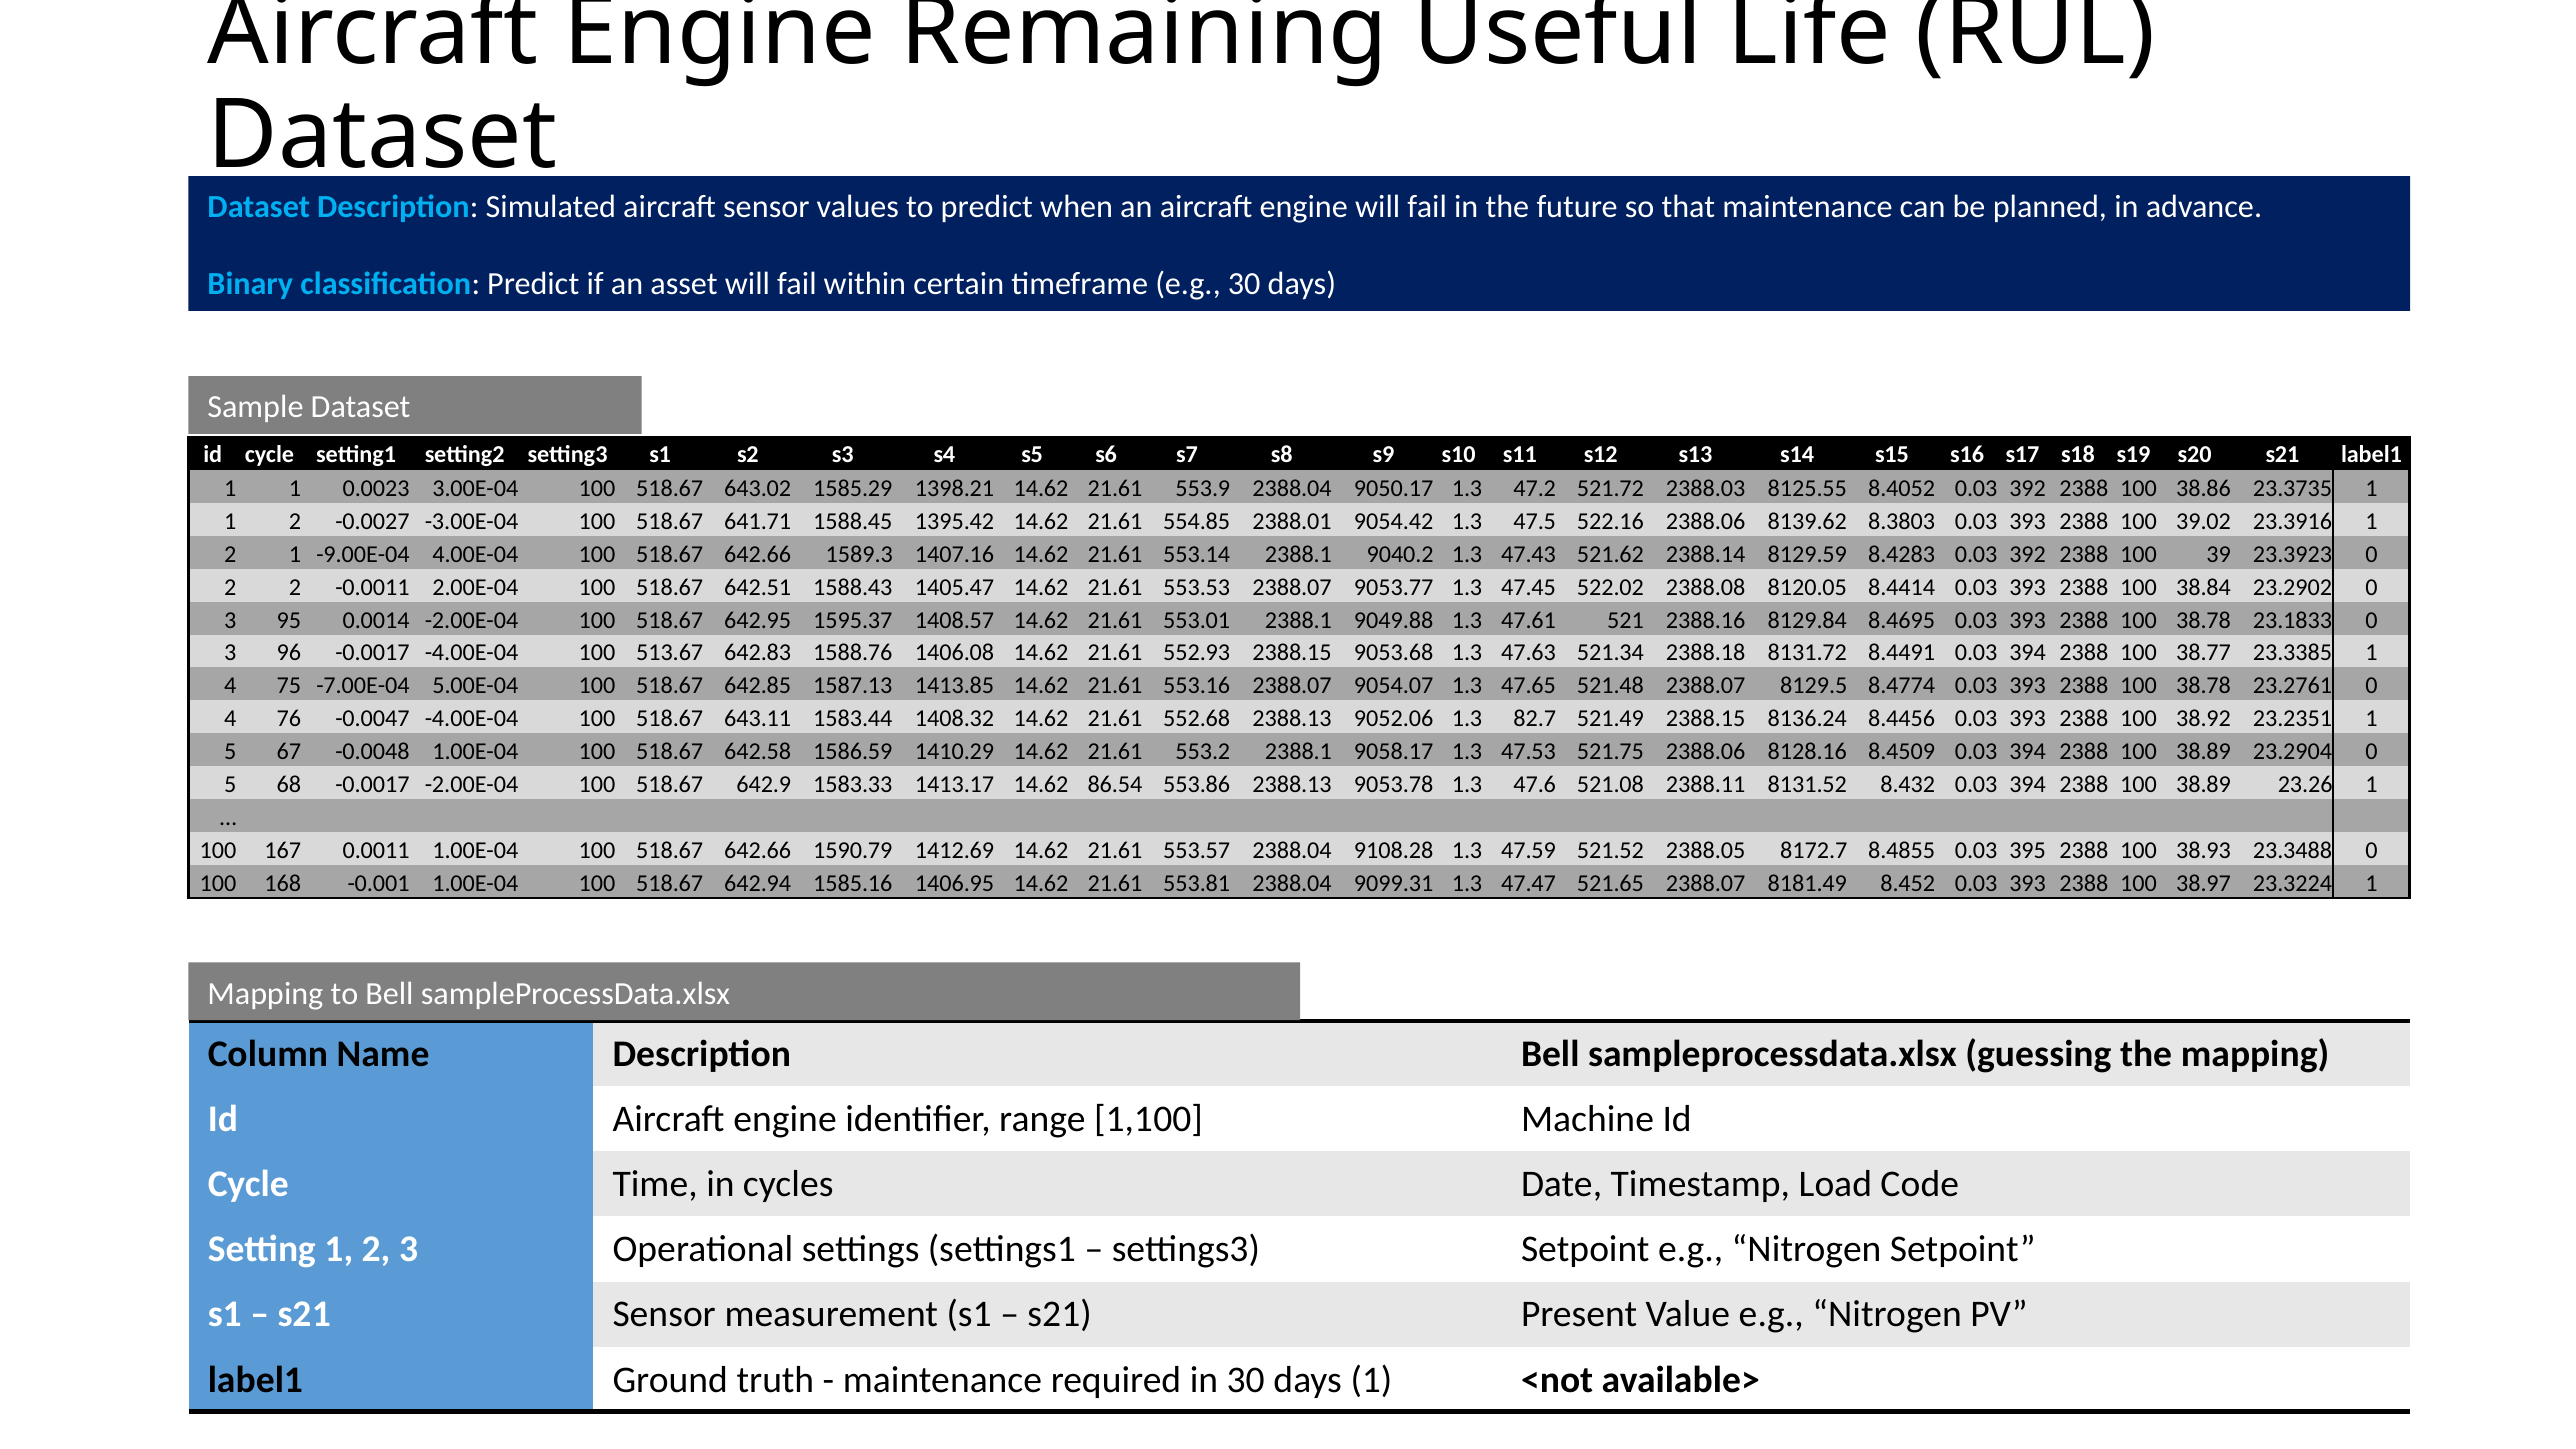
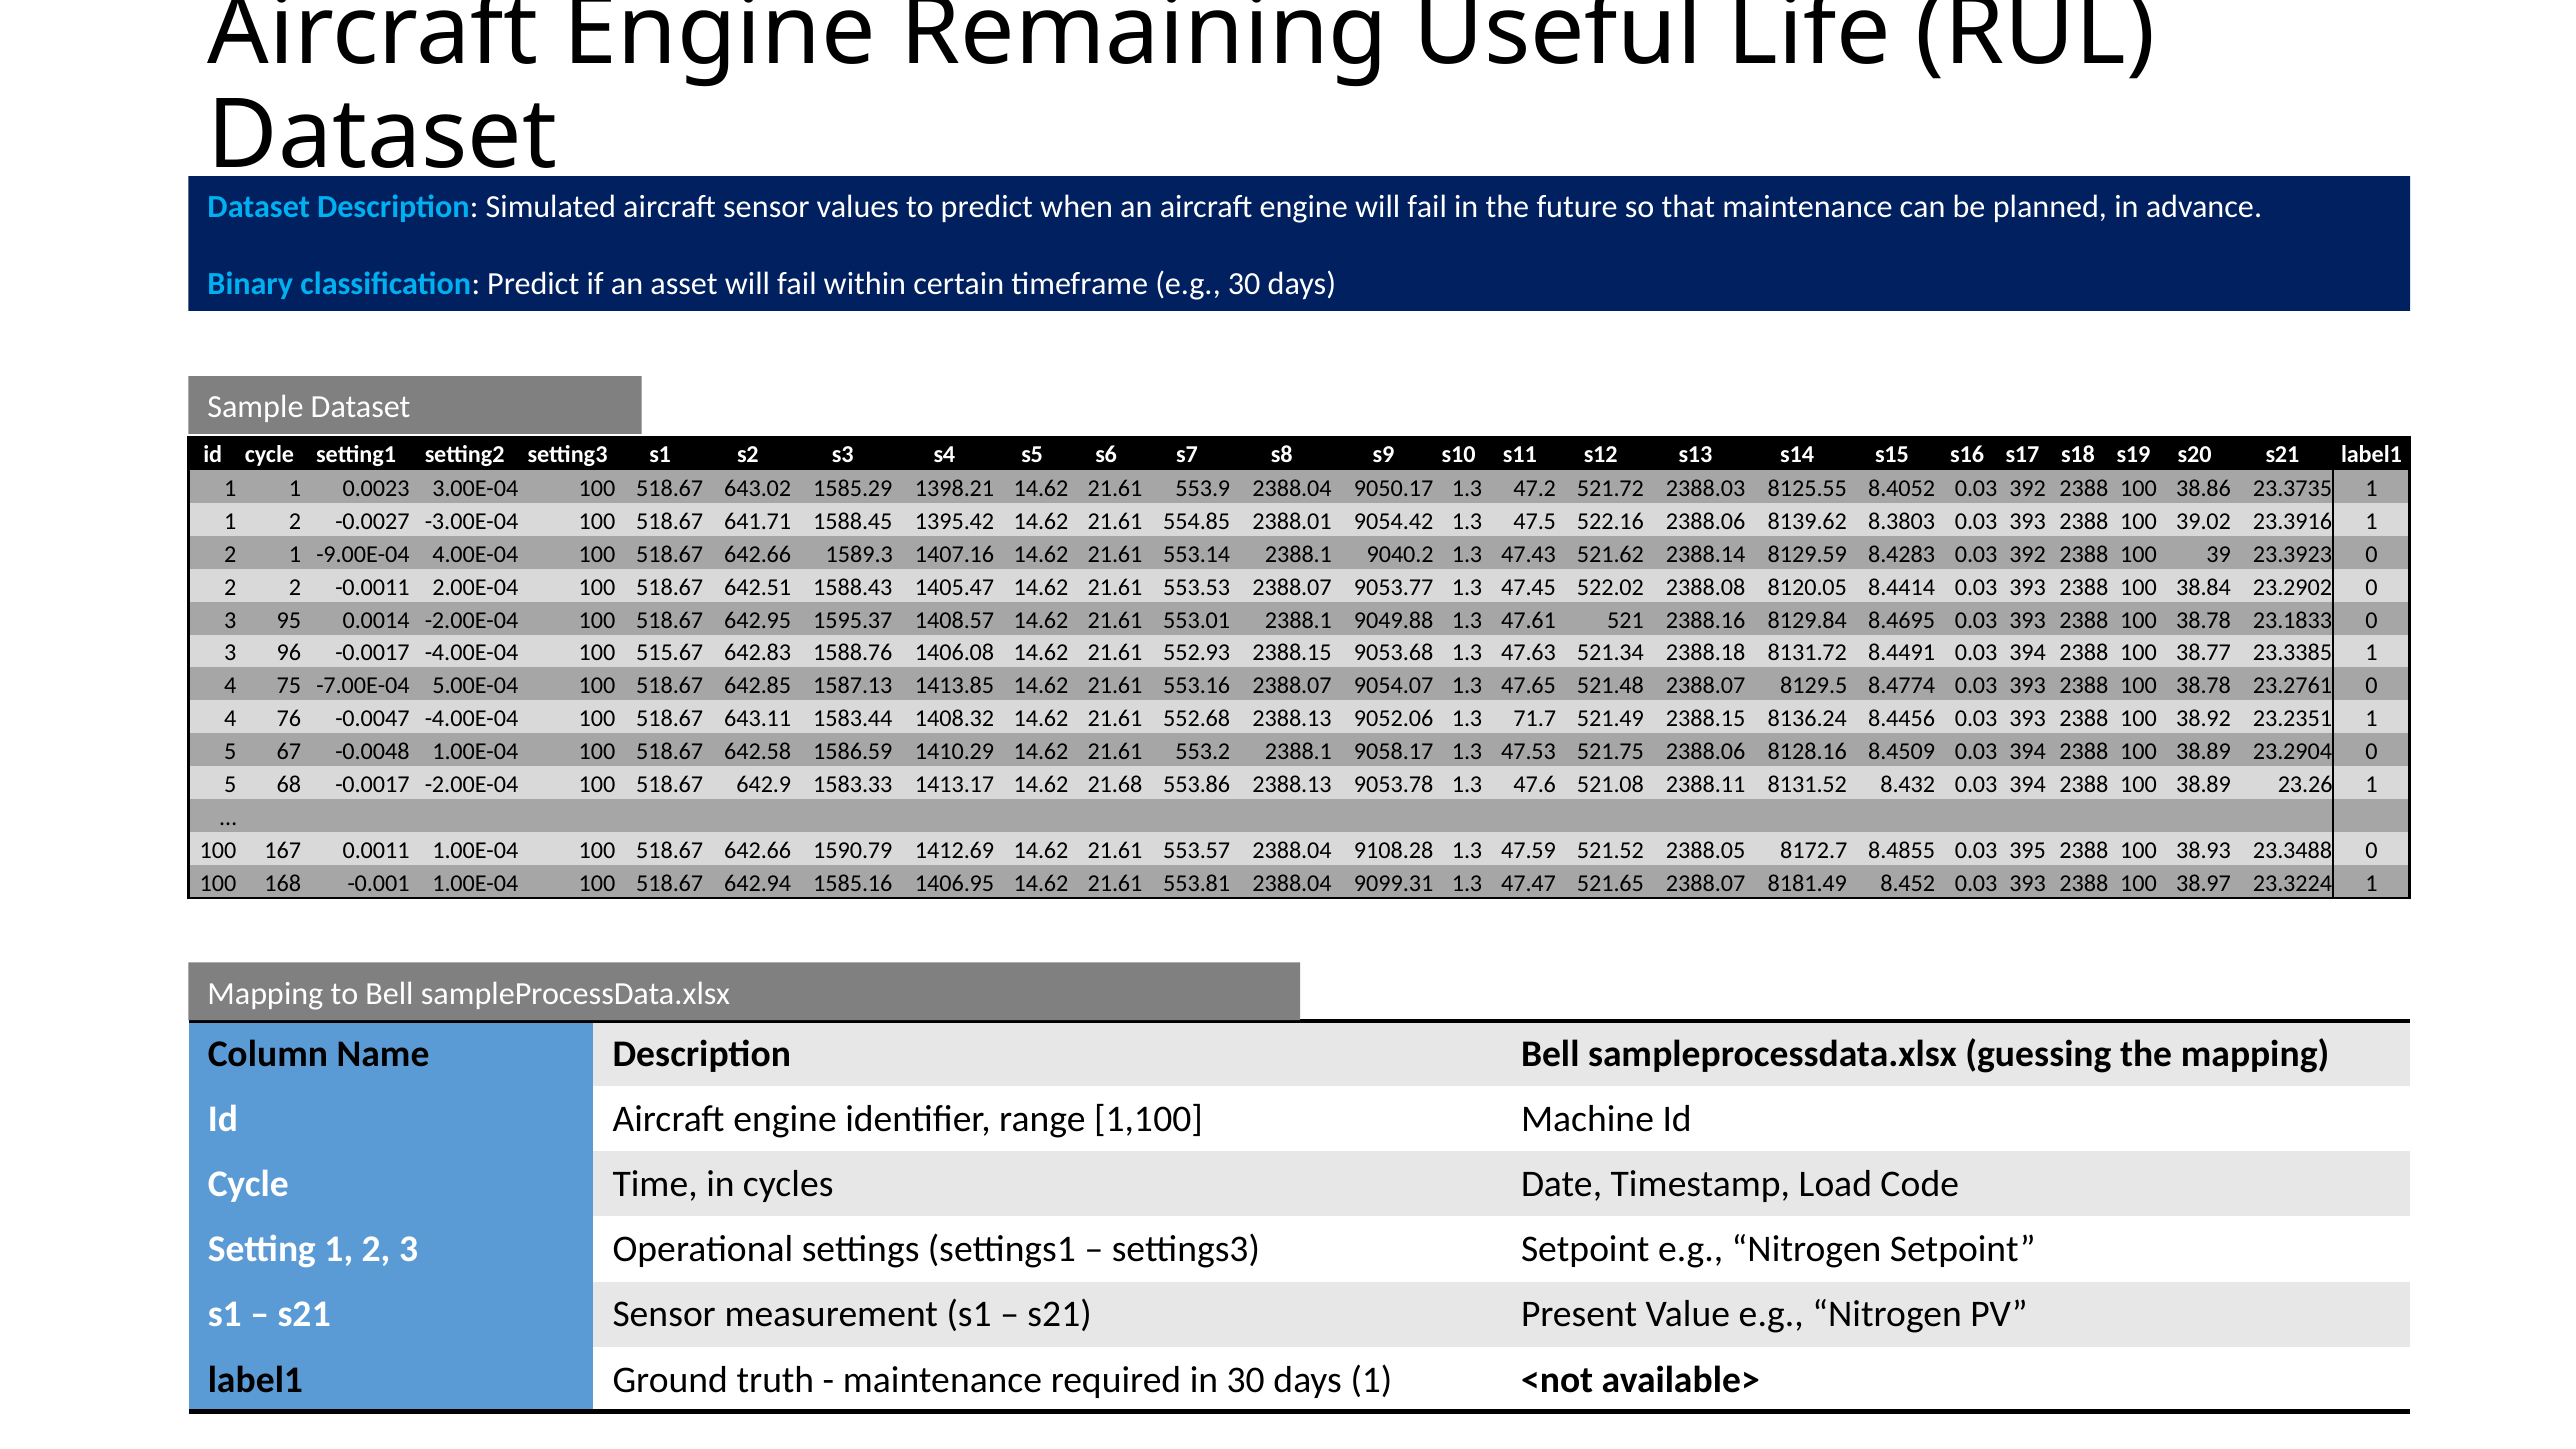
513.67: 513.67 -> 515.67 (670, 653)
82.7: 82.7 -> 71.7 (1535, 719)
86.54: 86.54 -> 21.68 (1115, 785)
